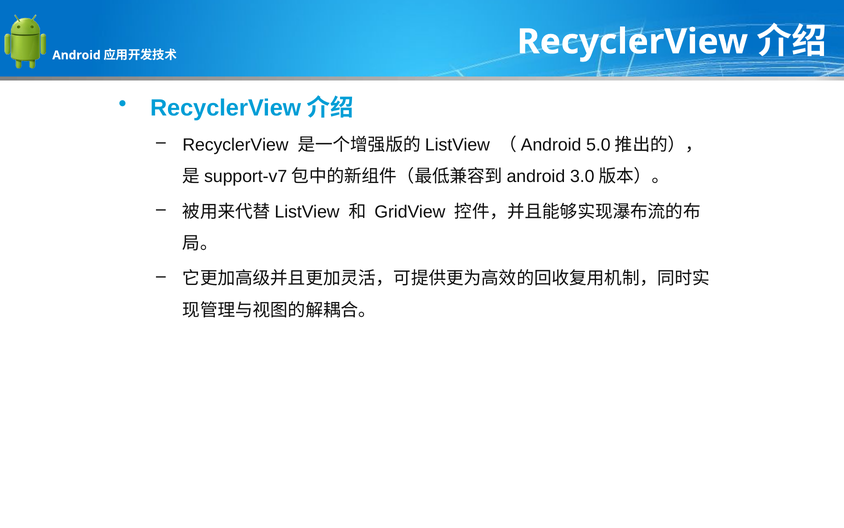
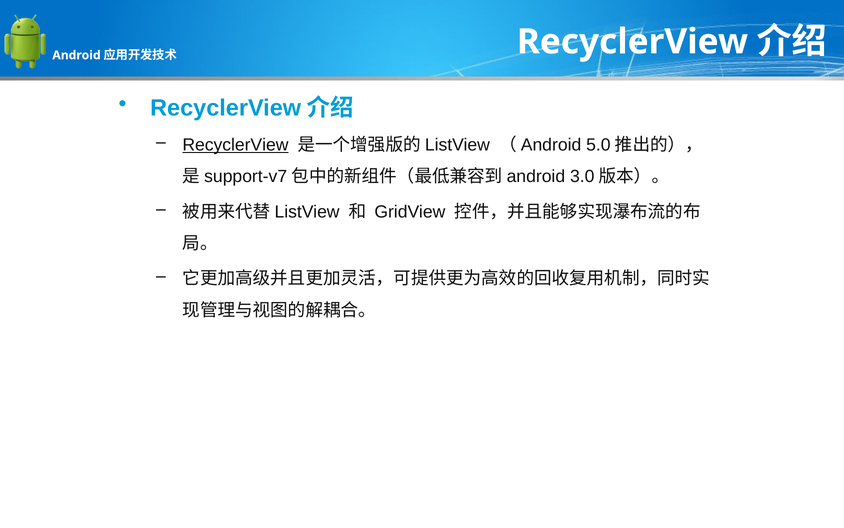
RecyclerView underline: none -> present (235, 145)
